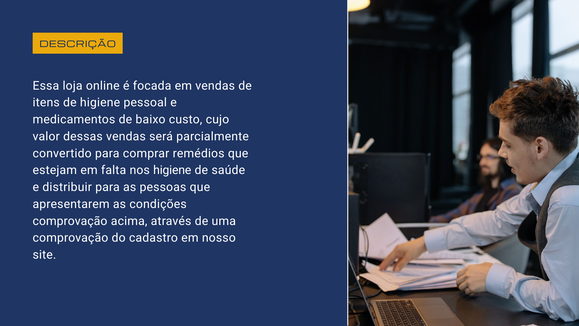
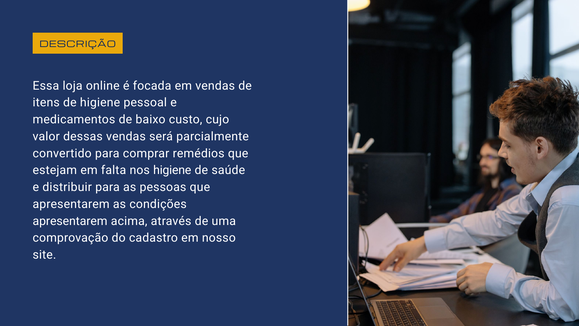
comprovação: comprovação -> apresentarem (70, 221)
